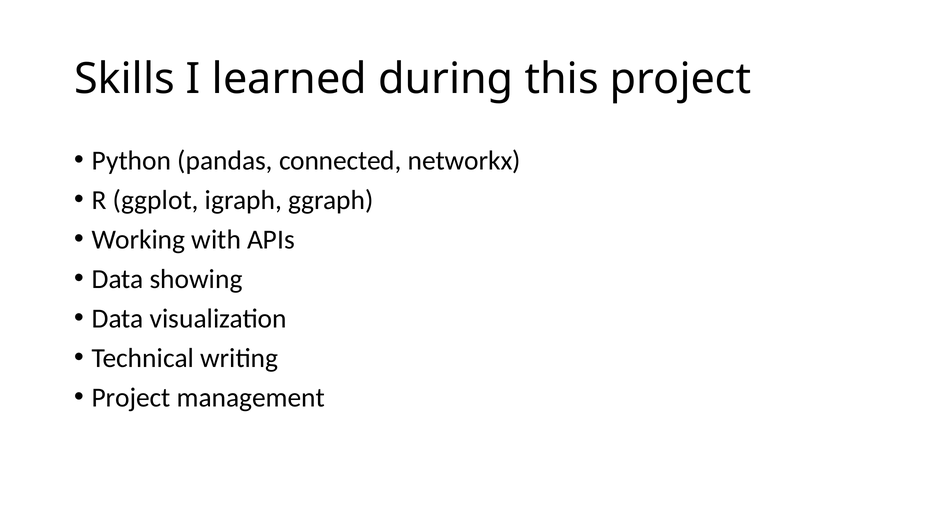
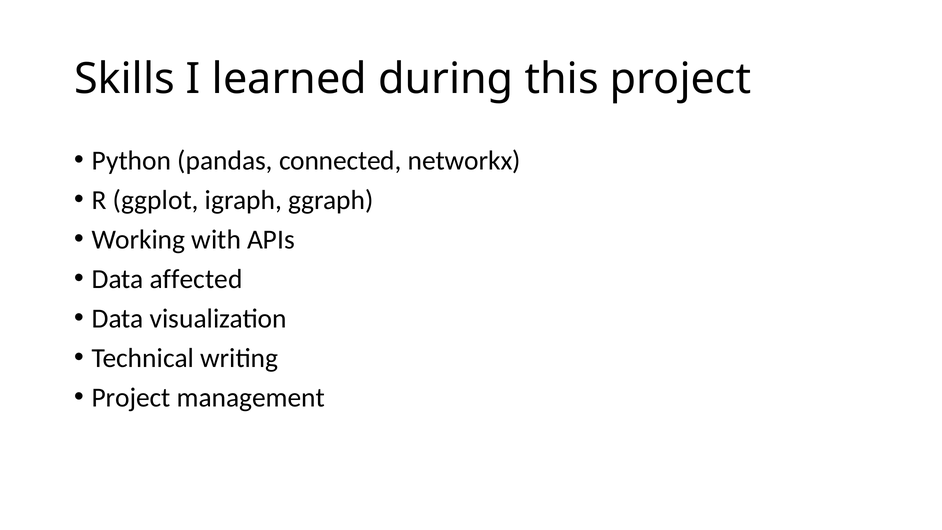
showing: showing -> affected (196, 279)
